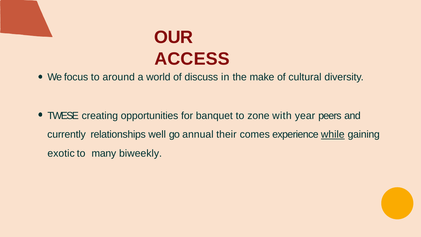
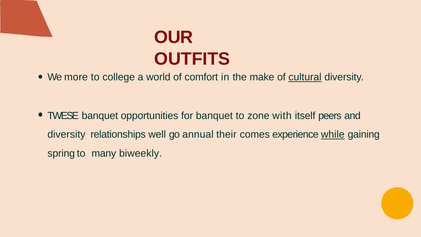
ACCESS: ACCESS -> OUTFITS (192, 59)
focus: focus -> more (76, 77)
around: around -> college (119, 77)
discuss: discuss -> comfort (201, 77)
cultural underline: none -> present (305, 77)
TWESE creating: creating -> banquet (100, 116)
year: year -> itself (305, 116)
currently: currently -> diversity (66, 134)
exotic: exotic -> spring (61, 153)
